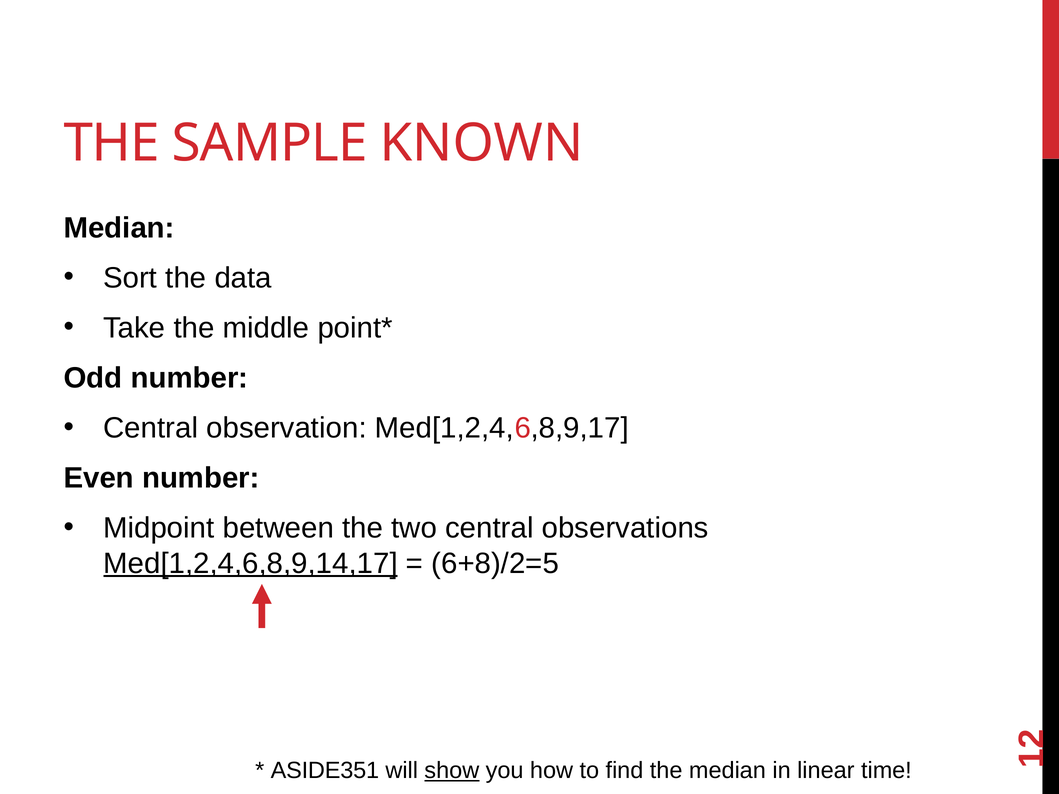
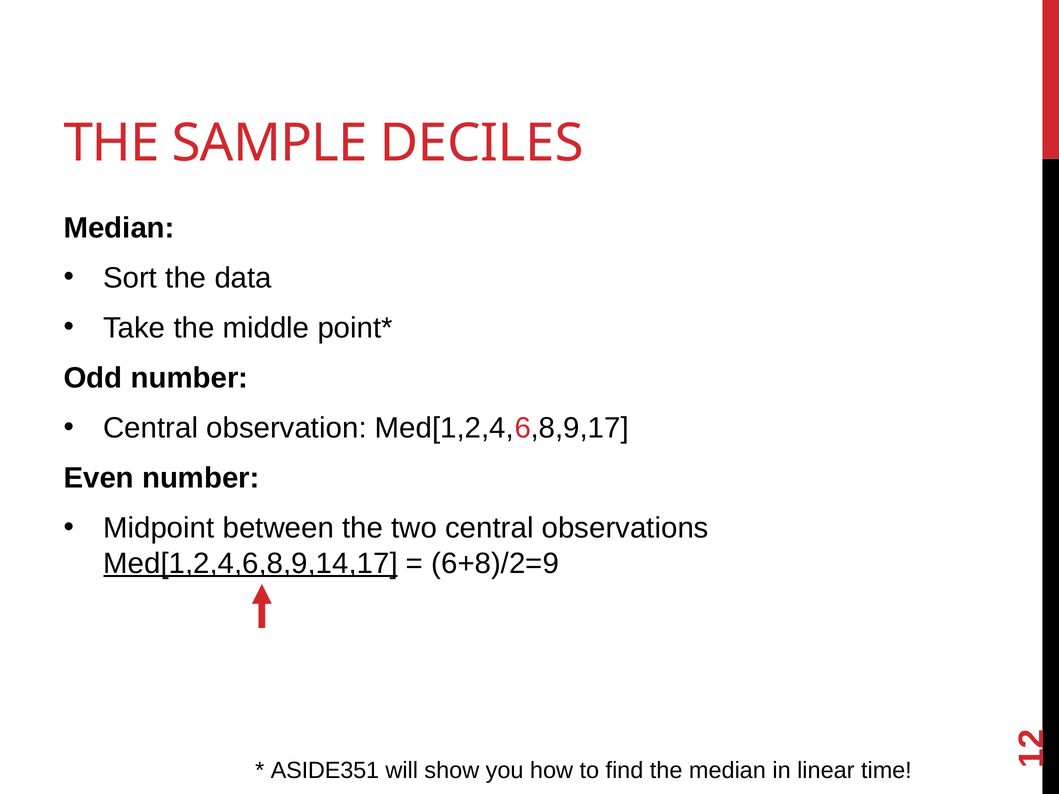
KNOWN: KNOWN -> DECILES (482, 143)
6+8)/2=5: 6+8)/2=5 -> 6+8)/2=9 (495, 563)
show underline: present -> none (452, 771)
